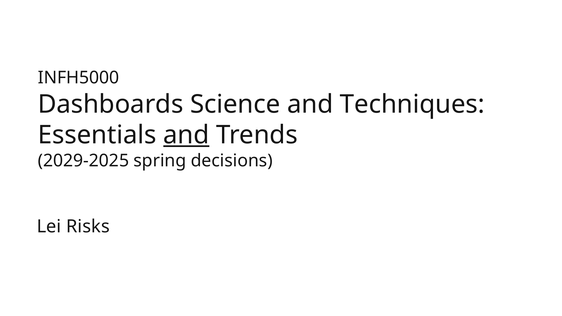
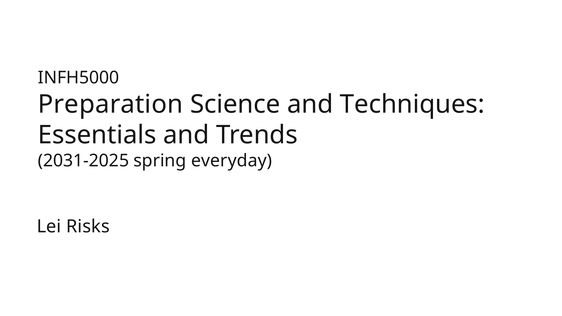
Dashboards: Dashboards -> Preparation (110, 104)
and underline: present -> none (186, 135)
2029-2025: 2029-2025 -> 2031-2025 (83, 161)
decisions: decisions -> everyday (232, 161)
